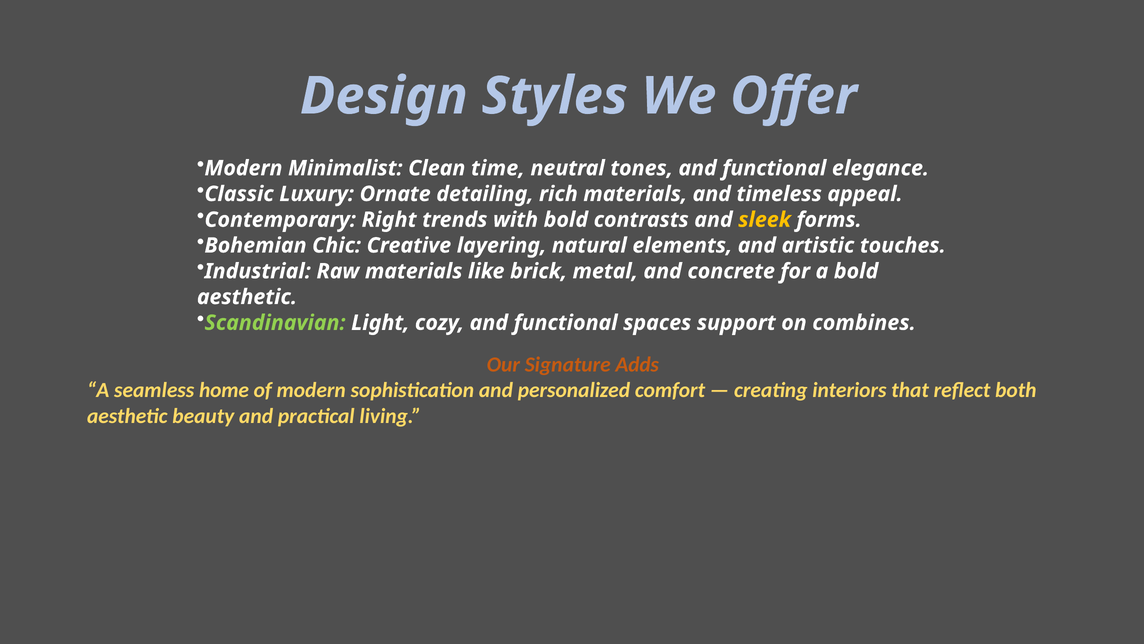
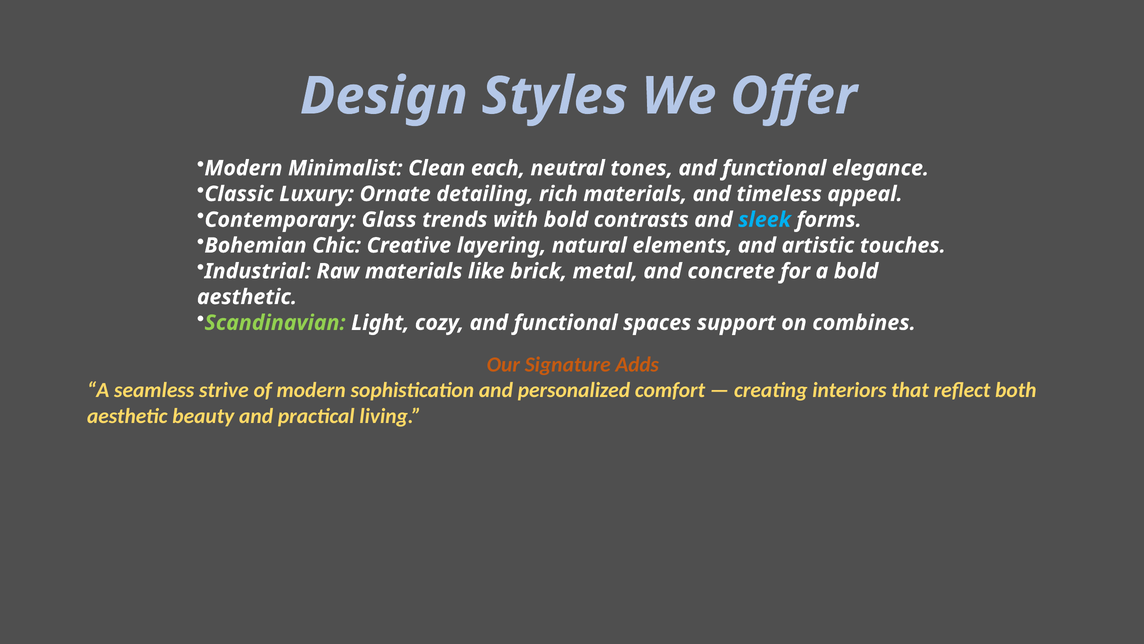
time: time -> each (498, 168)
Right: Right -> Glass (389, 220)
sleek colour: yellow -> light blue (765, 220)
home: home -> strive (224, 390)
